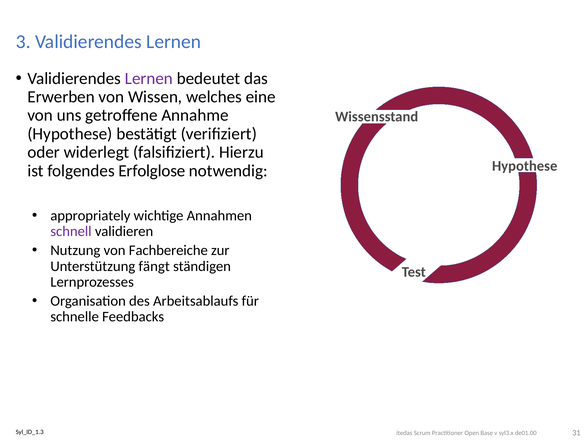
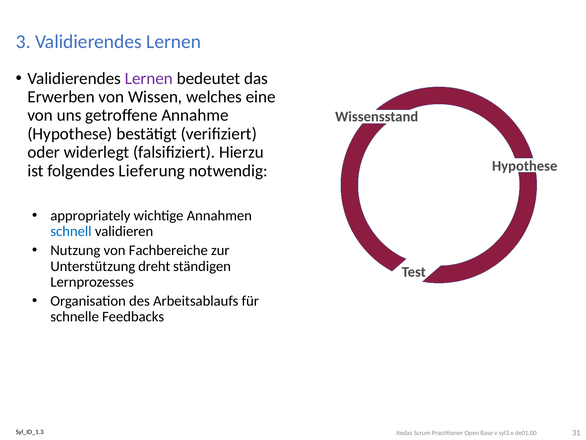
Erfolglose: Erfolglose -> Lieferung (152, 171)
schnell colour: purple -> blue (71, 231)
fängt: fängt -> dreht (154, 266)
